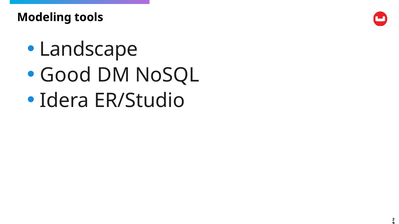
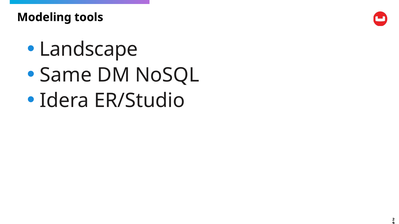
Good: Good -> Same (66, 75)
